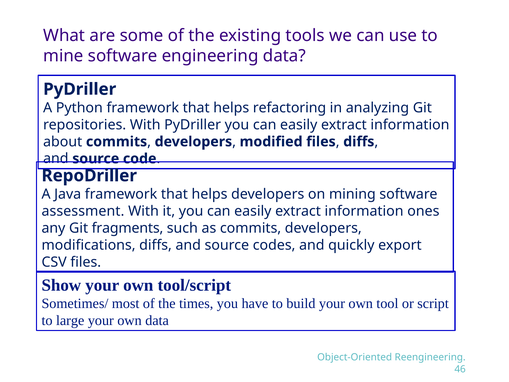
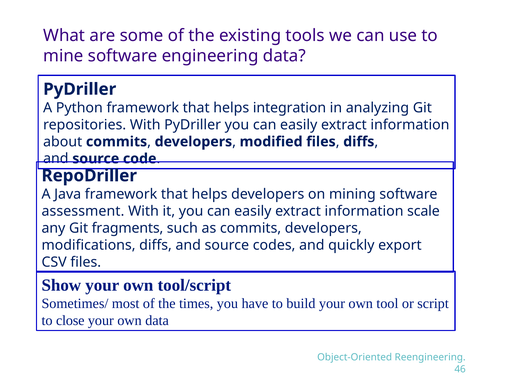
refactoring: refactoring -> integration (289, 108)
ones: ones -> scale (423, 211)
large: large -> close (70, 320)
